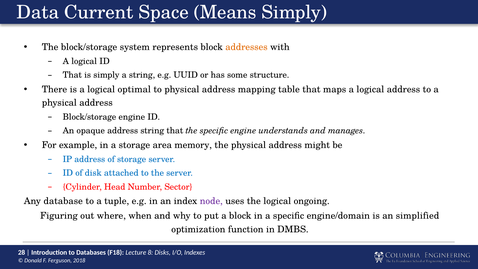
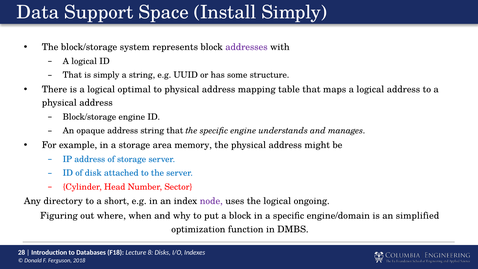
Current: Current -> Support (99, 12)
Means: Means -> Install (225, 12)
addresses colour: orange -> purple (246, 47)
database: database -> directory (63, 201)
tuple: tuple -> short (117, 201)
